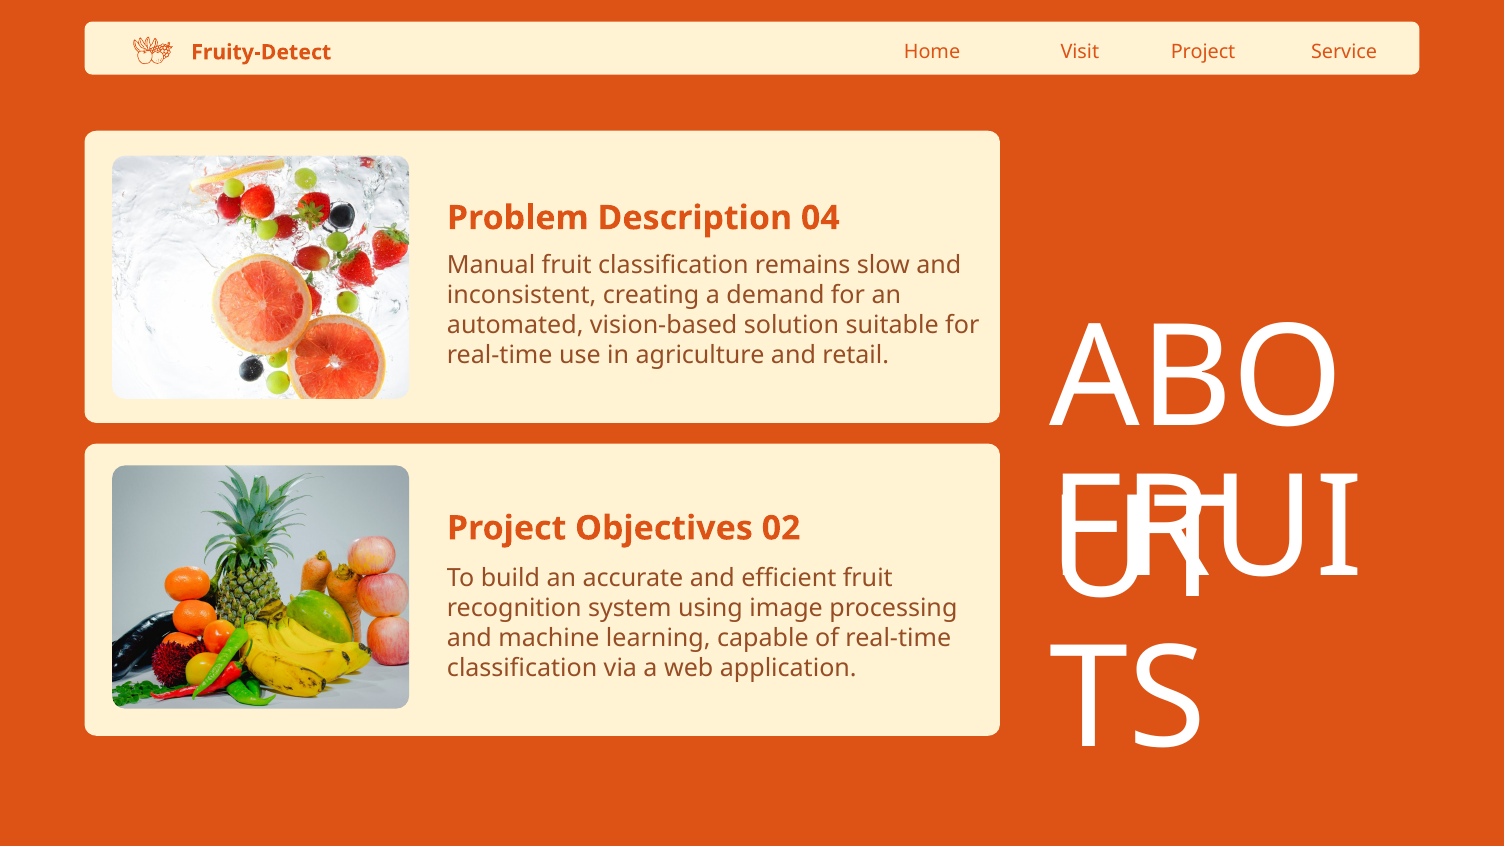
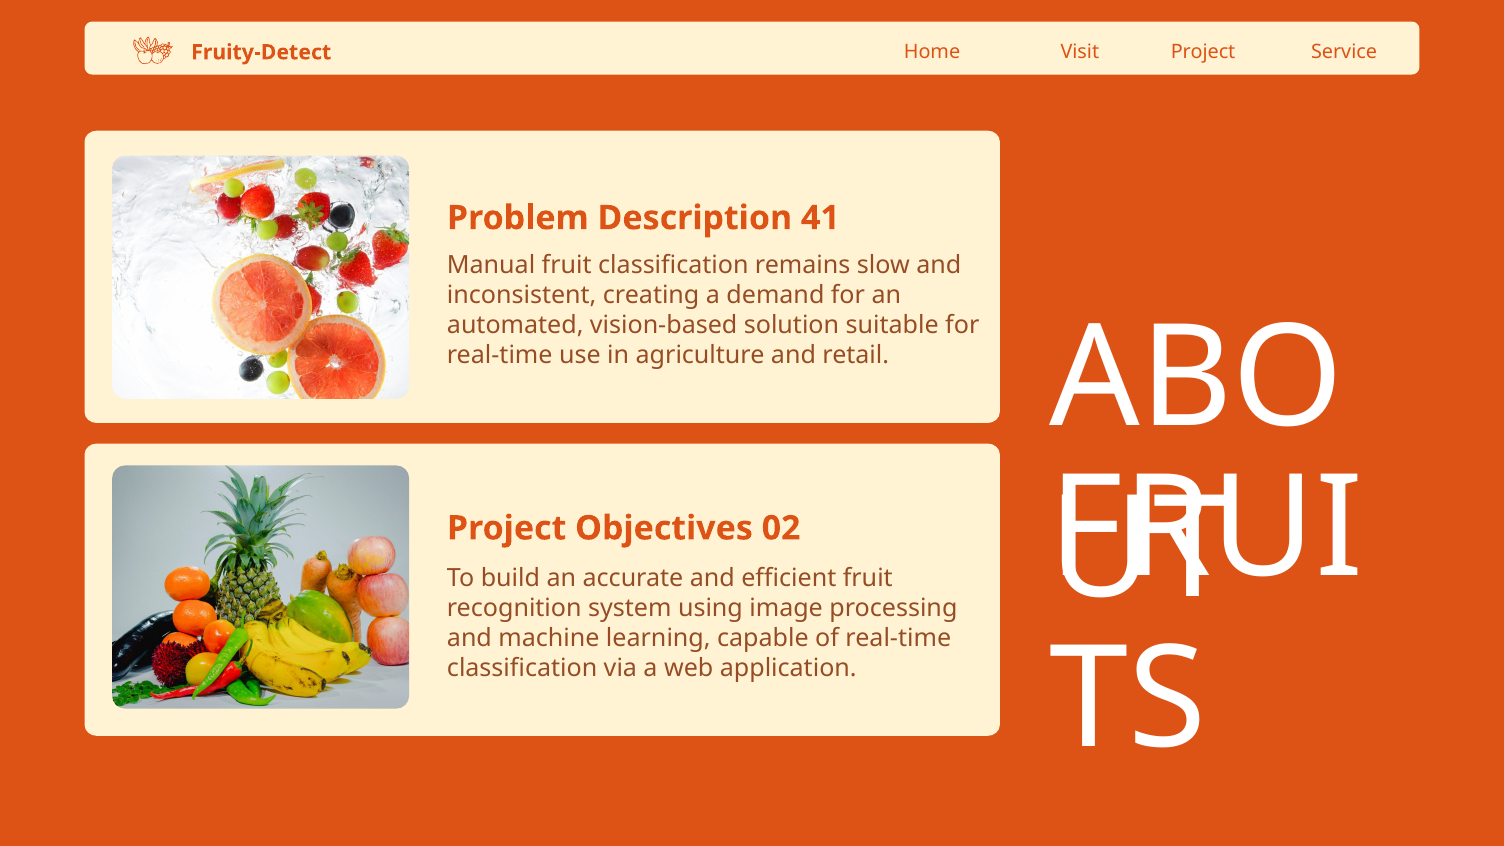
04: 04 -> 41 (820, 218)
